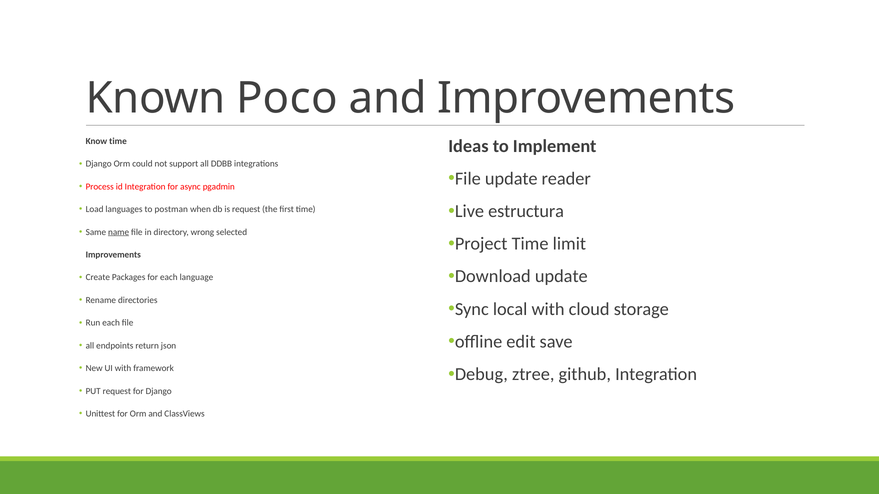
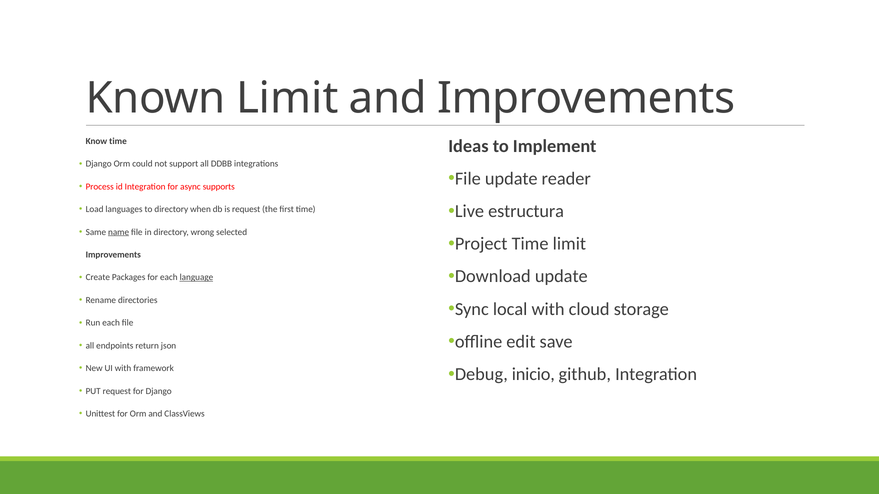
Known Poco: Poco -> Limit (287, 98)
pgadmin: pgadmin -> supports (219, 187)
to postman: postman -> directory (171, 209)
language underline: none -> present (196, 278)
ztree: ztree -> inicio (533, 375)
